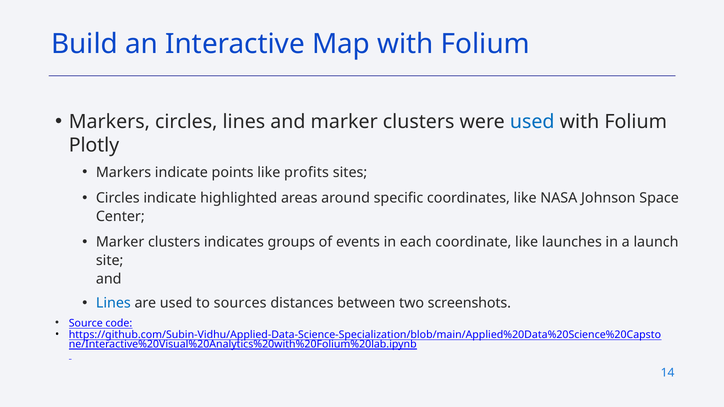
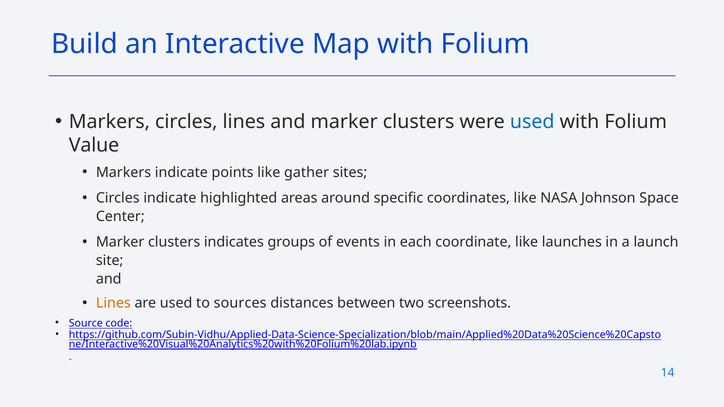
Plotly: Plotly -> Value (94, 145)
profits: profits -> gather (307, 173)
Lines colour: blue -> orange (113, 303)
